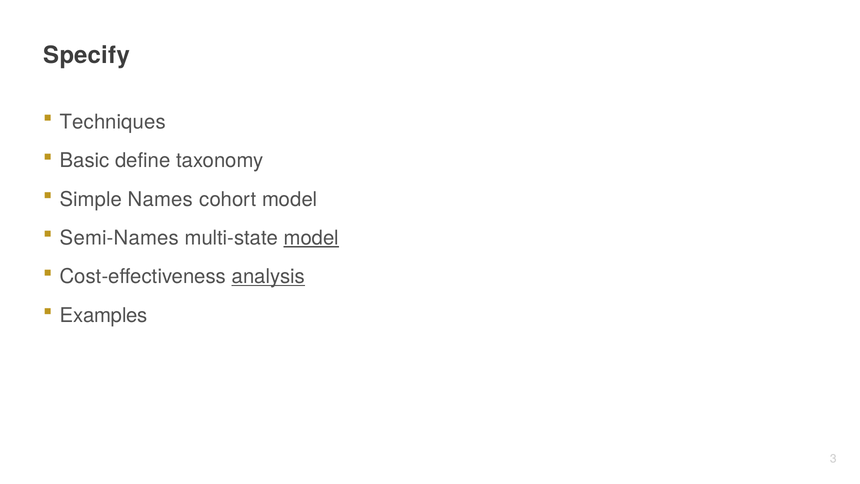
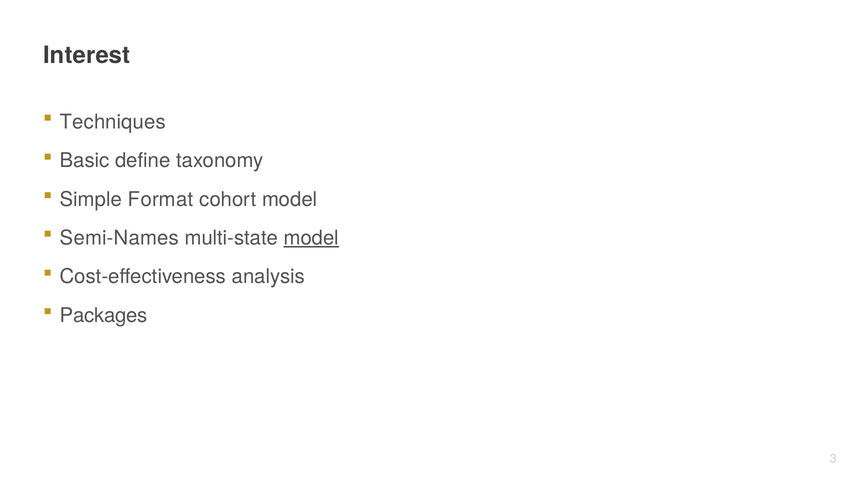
Specify: Specify -> Interest (87, 55)
Names: Names -> Format (161, 199)
analysis underline: present -> none (268, 277)
Examples: Examples -> Packages (104, 315)
